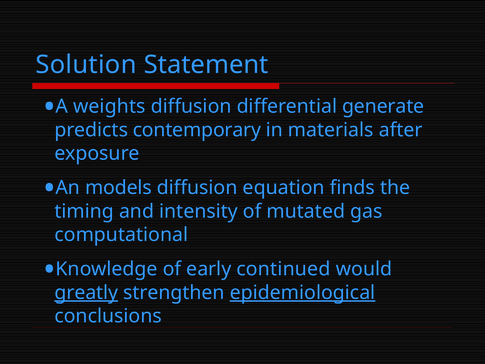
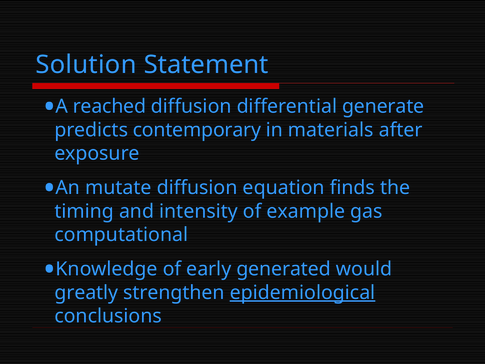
weights: weights -> reached (109, 106)
models: models -> mutate (118, 188)
mutated: mutated -> example (306, 211)
continued: continued -> generated (284, 269)
greatly underline: present -> none (86, 292)
